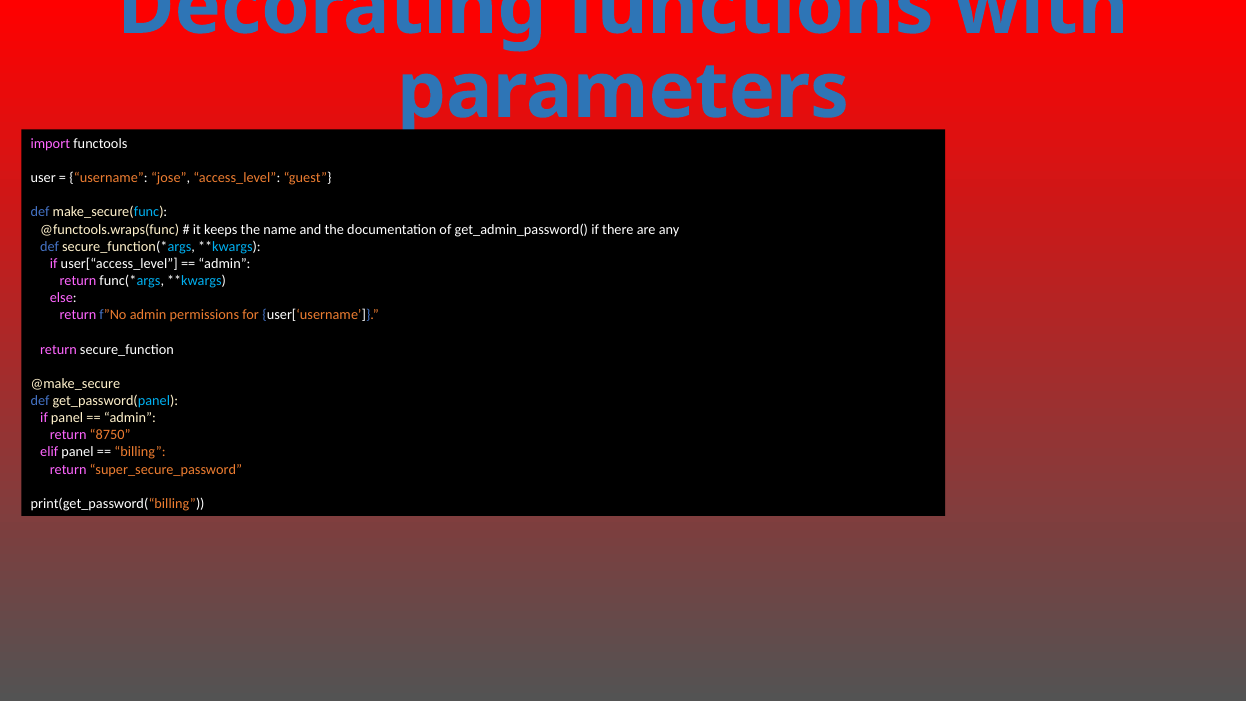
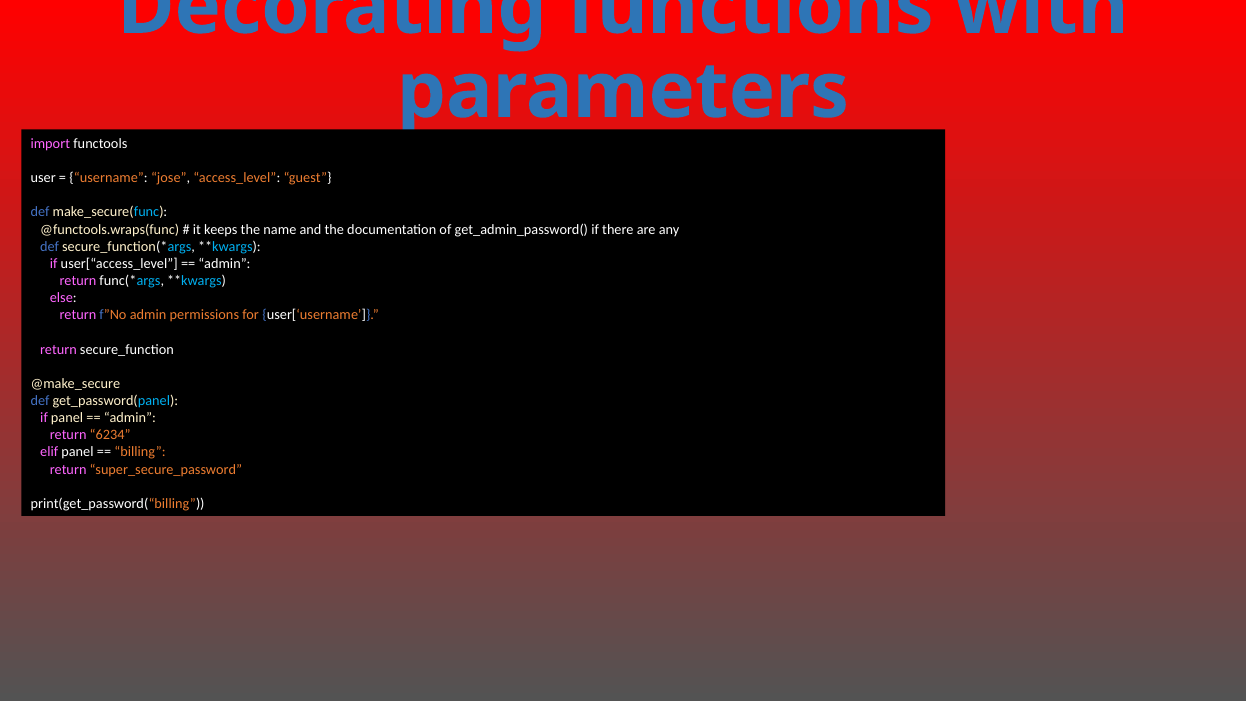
8750: 8750 -> 6234 (110, 435)
